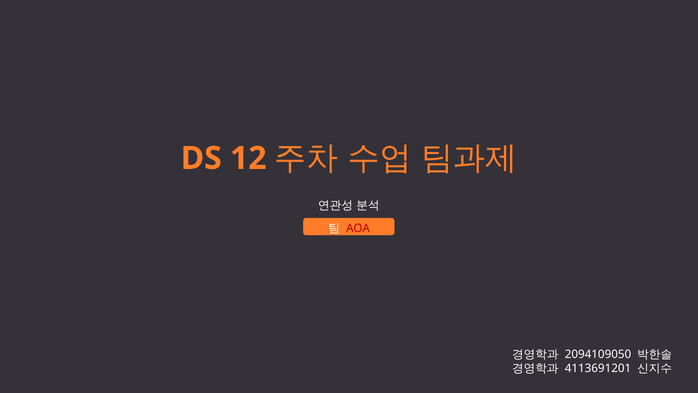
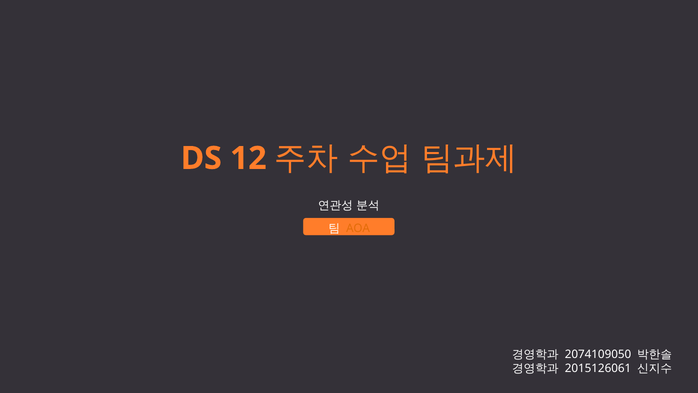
AOA colour: red -> orange (358, 228)
2094109050: 2094109050 -> 2074109050 (598, 354)
4113691201: 4113691201 -> 2015126061 (598, 368)
